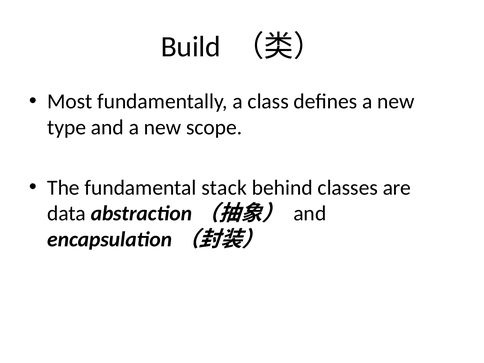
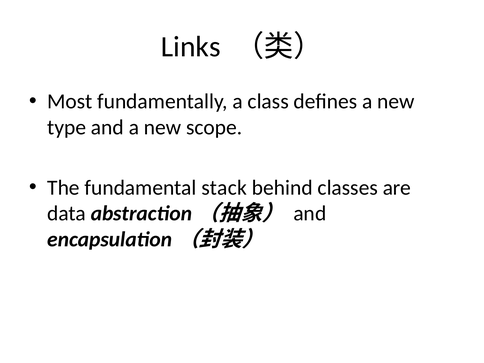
Build: Build -> Links (191, 47)
